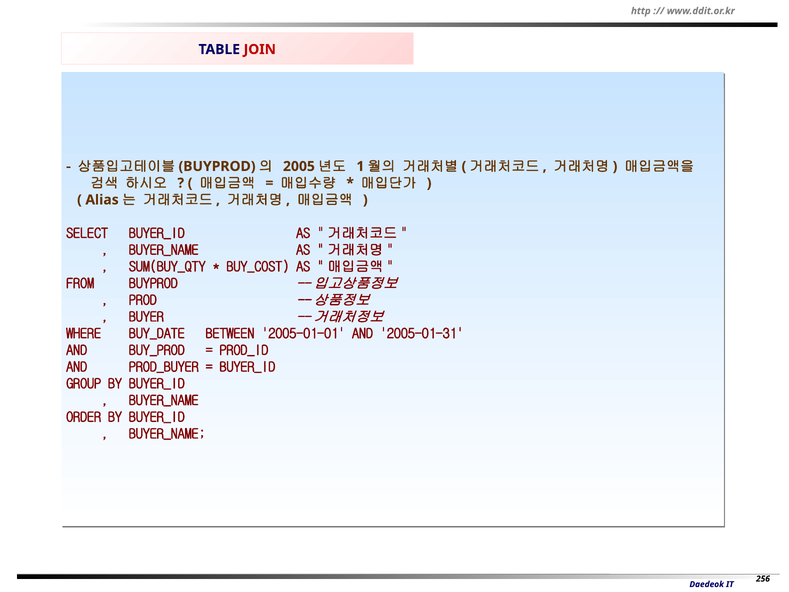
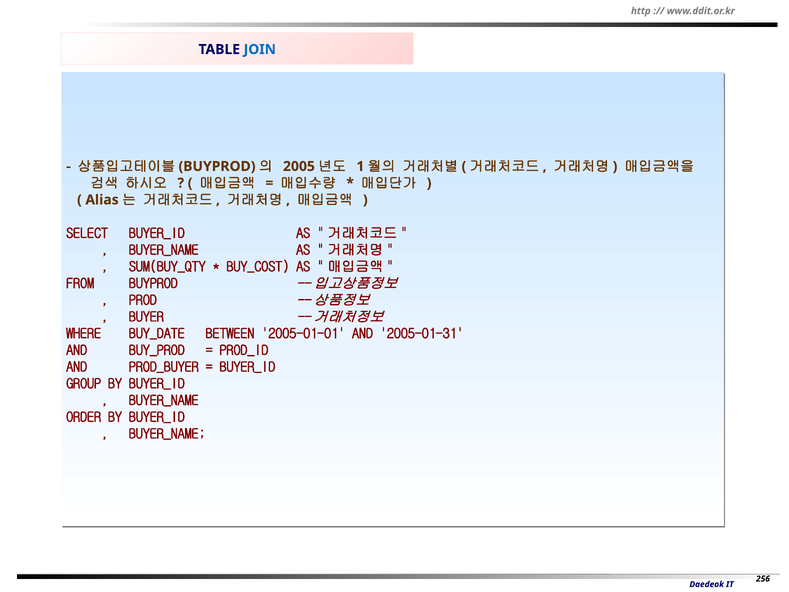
JOIN colour: red -> blue (260, 49)
